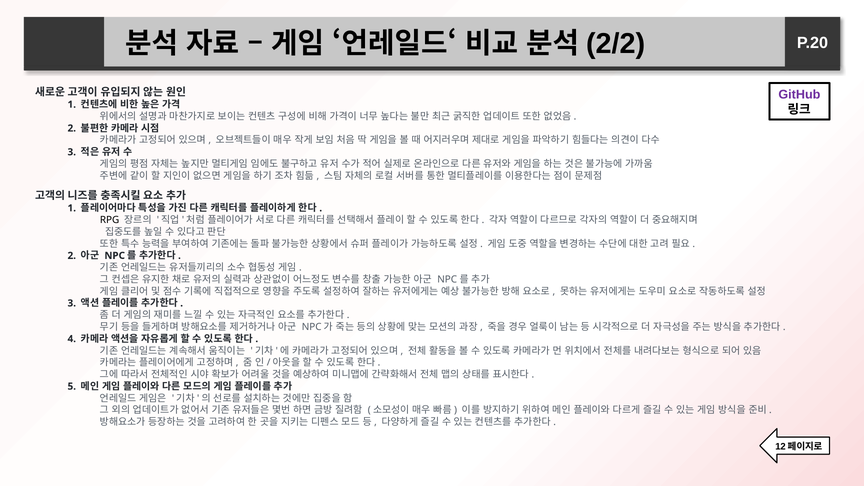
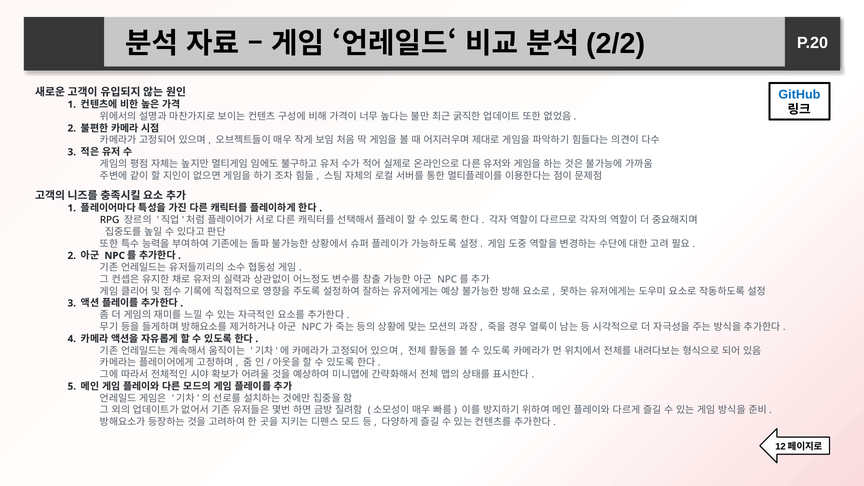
GitHub colour: purple -> blue (799, 95)
